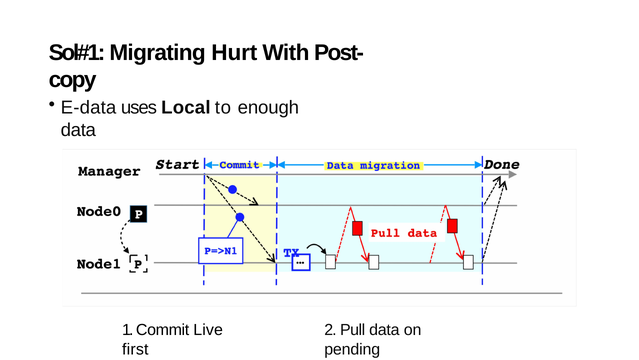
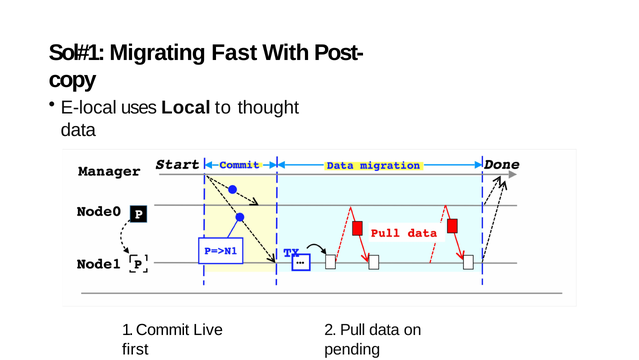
Hurt: Hurt -> Fast (234, 53)
E-data: E-data -> E-local (89, 107)
enough: enough -> thought (268, 107)
